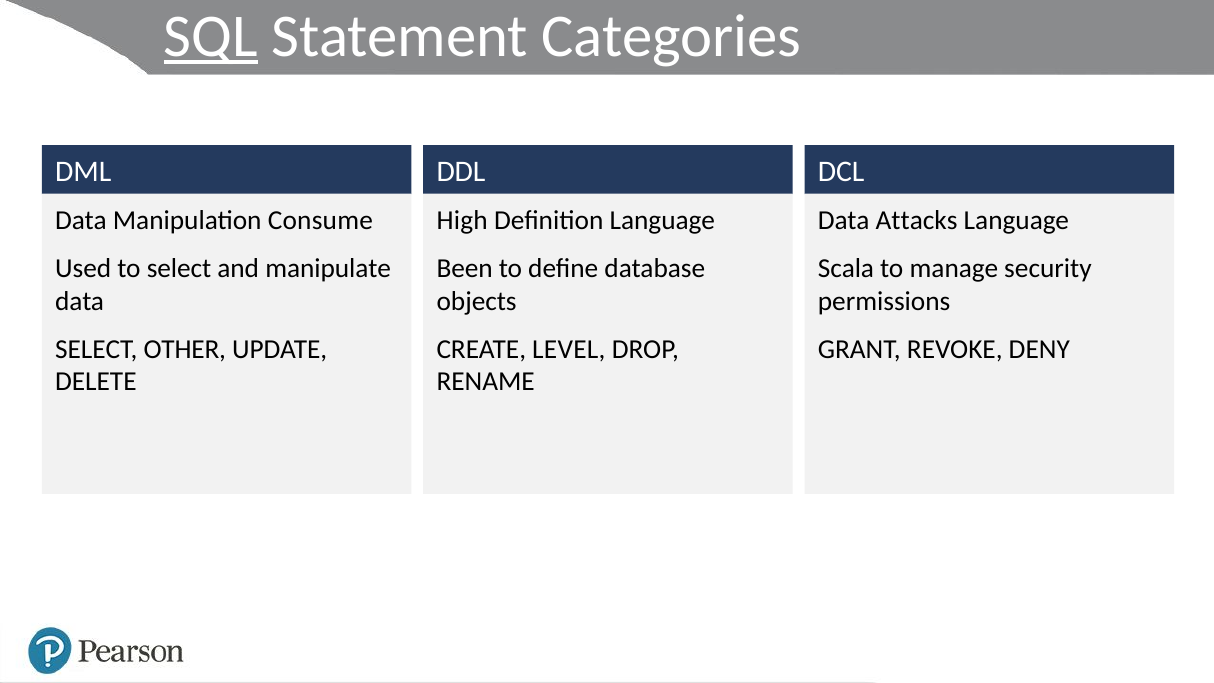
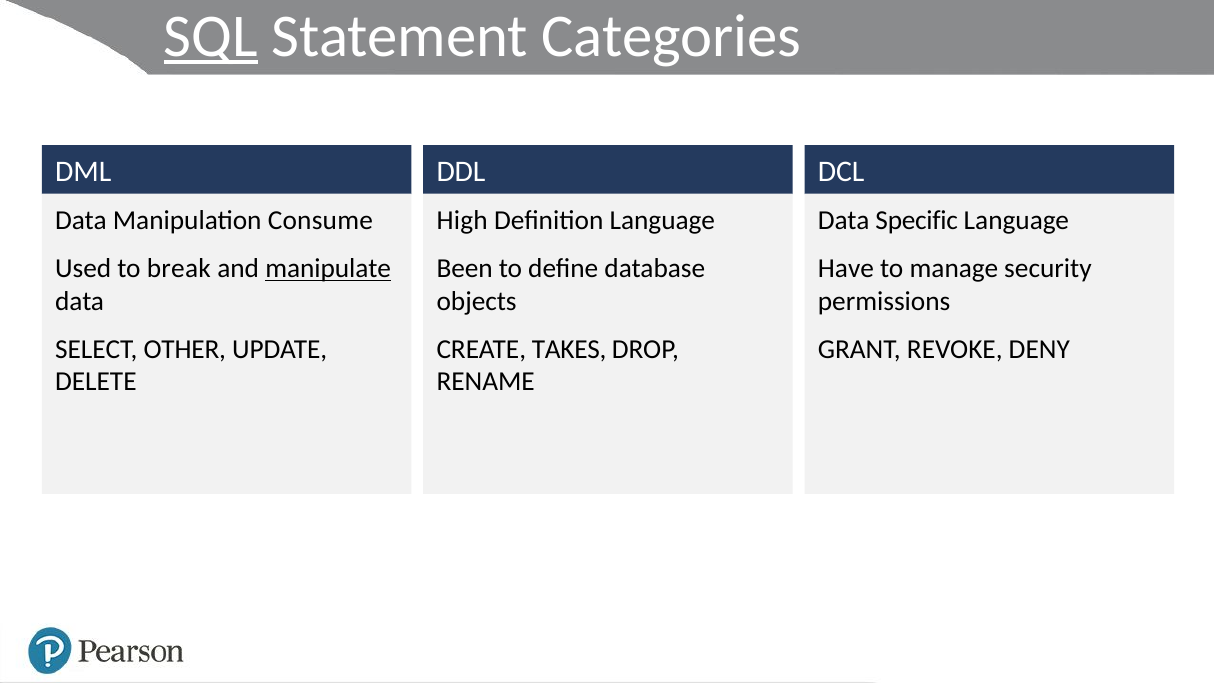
Attacks: Attacks -> Specific (917, 221)
to select: select -> break (179, 269)
manipulate underline: none -> present (328, 269)
Scala: Scala -> Have (846, 269)
LEVEL: LEVEL -> TAKES (569, 349)
